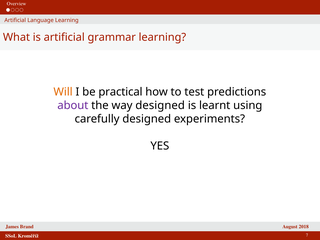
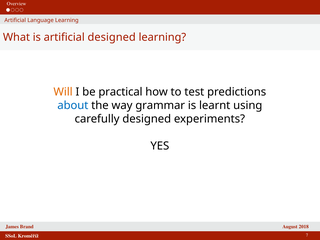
artificial grammar: grammar -> designed (112, 37)
about colour: purple -> blue (73, 105)
way designed: designed -> grammar (160, 105)
